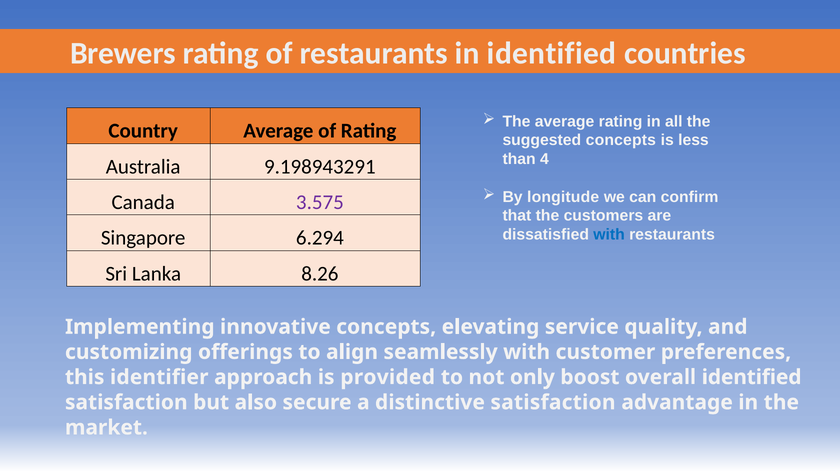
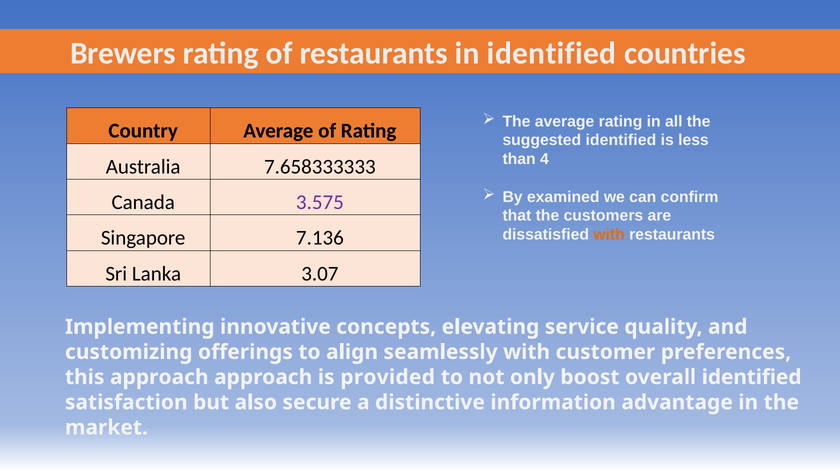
suggested concepts: concepts -> identified (621, 140)
9.198943291: 9.198943291 -> 7.658333333 (320, 167)
longitude: longitude -> examined (563, 197)
with colour: blue -> orange (609, 235)
6.294: 6.294 -> 7.136 (320, 238)
8.26: 8.26 -> 3.07 (320, 274)
this identifier: identifier -> approach (159, 378)
distinctive satisfaction: satisfaction -> information (553, 403)
